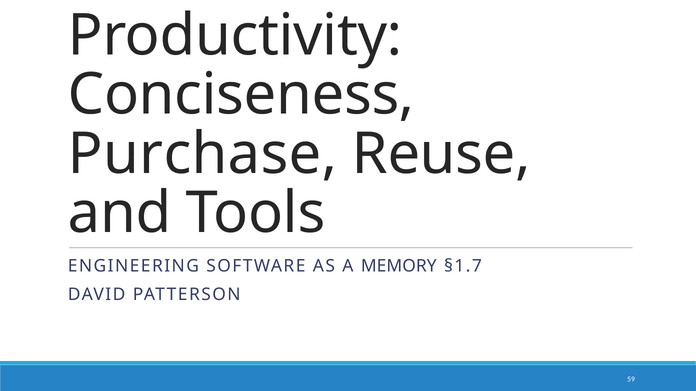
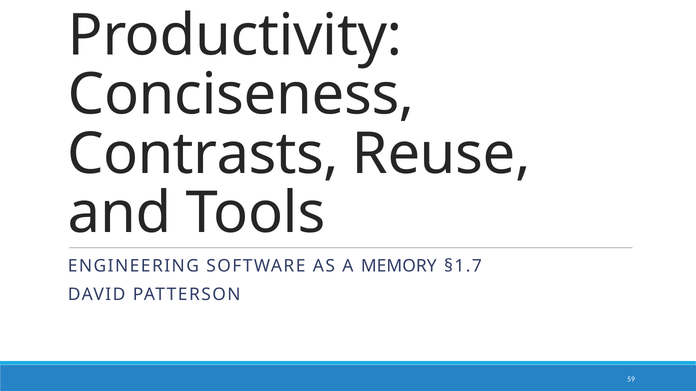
Purchase: Purchase -> Contrasts (203, 154)
